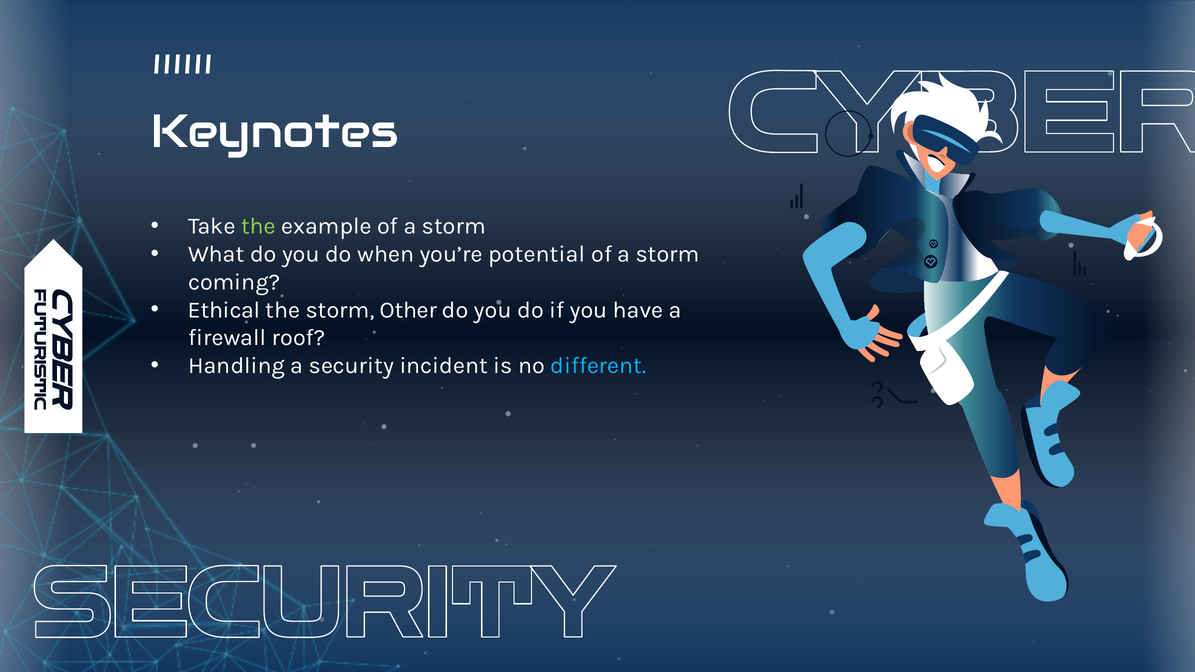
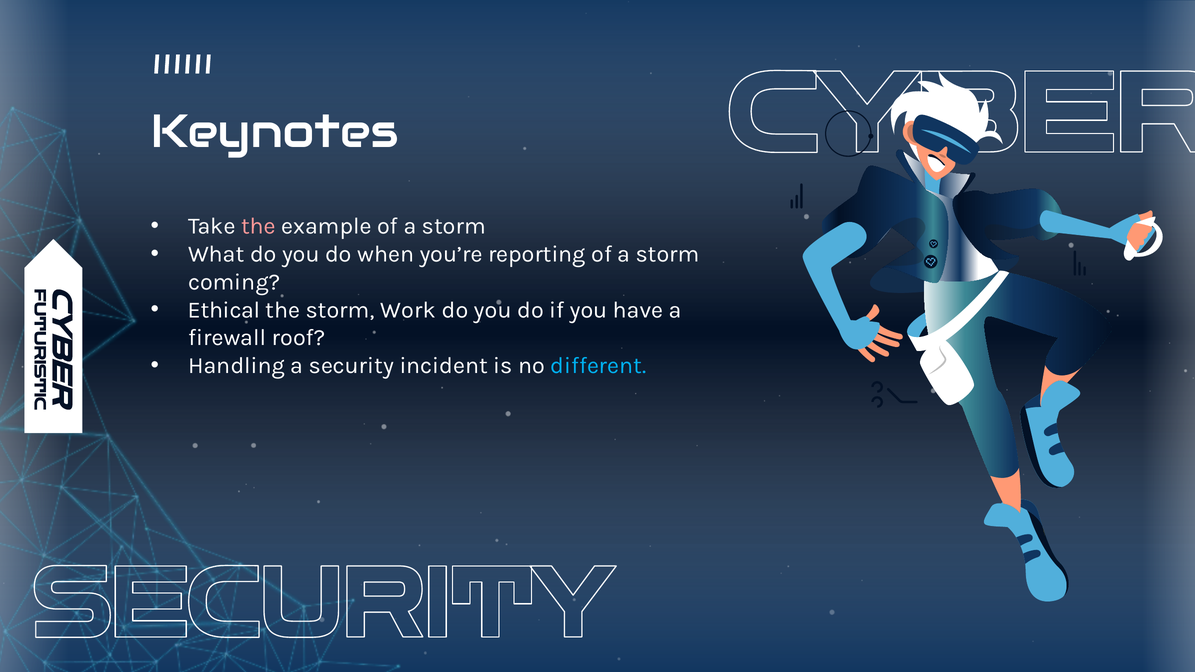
the colour: light green -> pink (258, 226)
potential: potential -> reporting (537, 254)
Other: Other -> Work (408, 310)
